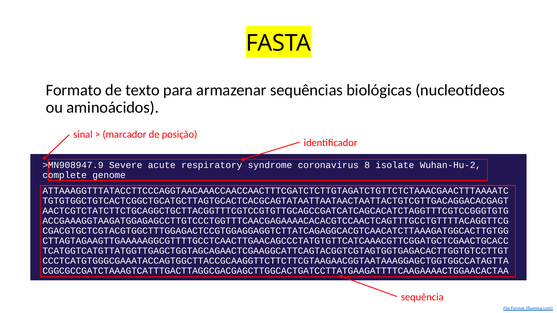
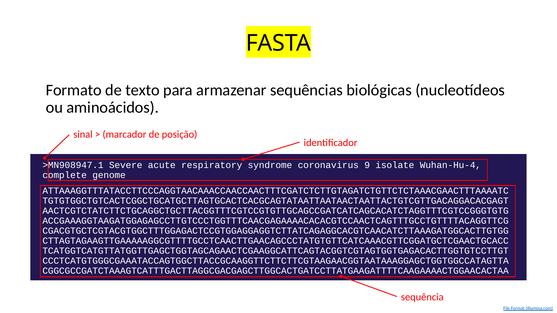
>MN908947.9: >MN908947.9 -> >MN908947.1 (73, 165)
8: 8 -> 9 (367, 165)
Wuhan-Hu-2: Wuhan-Hu-2 -> Wuhan-Hu-4 (450, 165)
